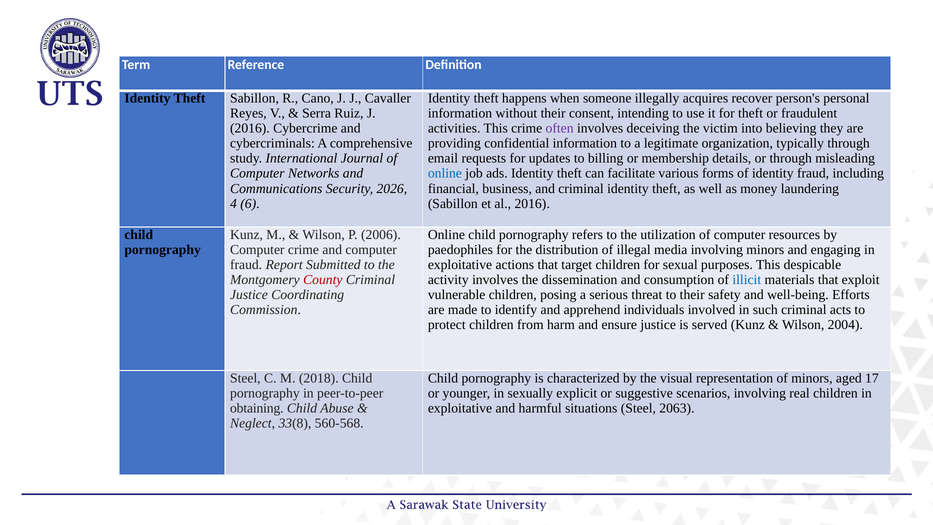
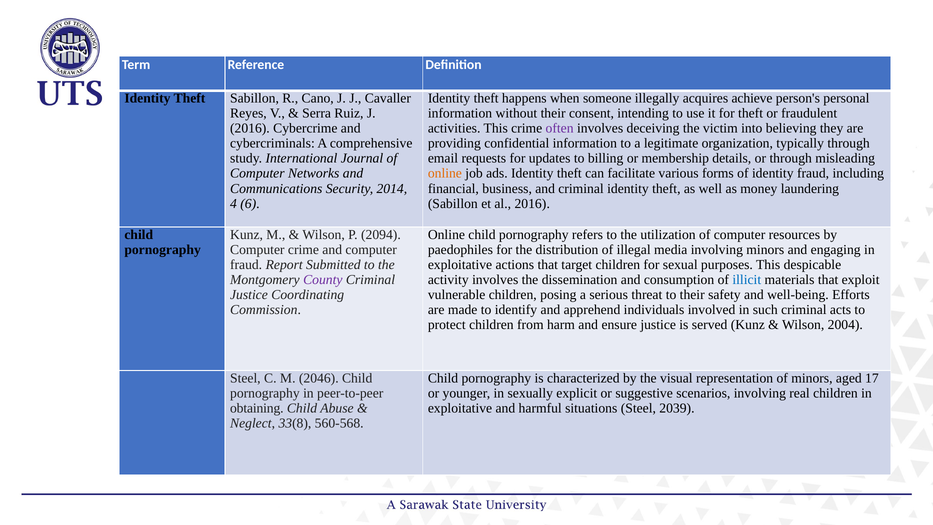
recover: recover -> achieve (752, 98)
online colour: blue -> orange (445, 173)
2026: 2026 -> 2014 (392, 188)
2006: 2006 -> 2094 (381, 235)
County colour: red -> purple (323, 280)
2018: 2018 -> 2046 (319, 378)
2063: 2063 -> 2039 (677, 408)
